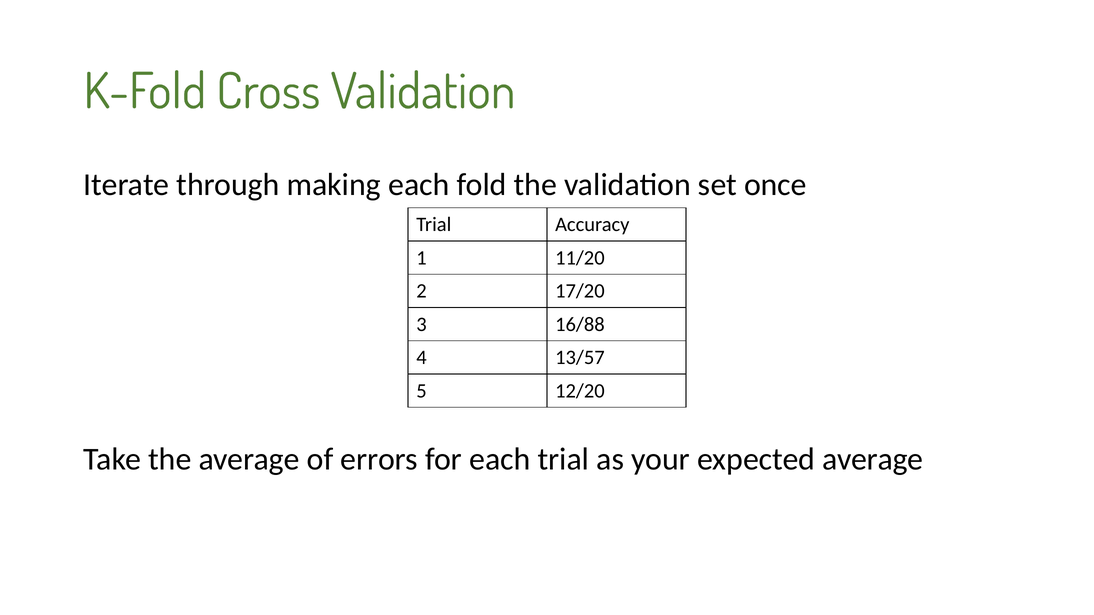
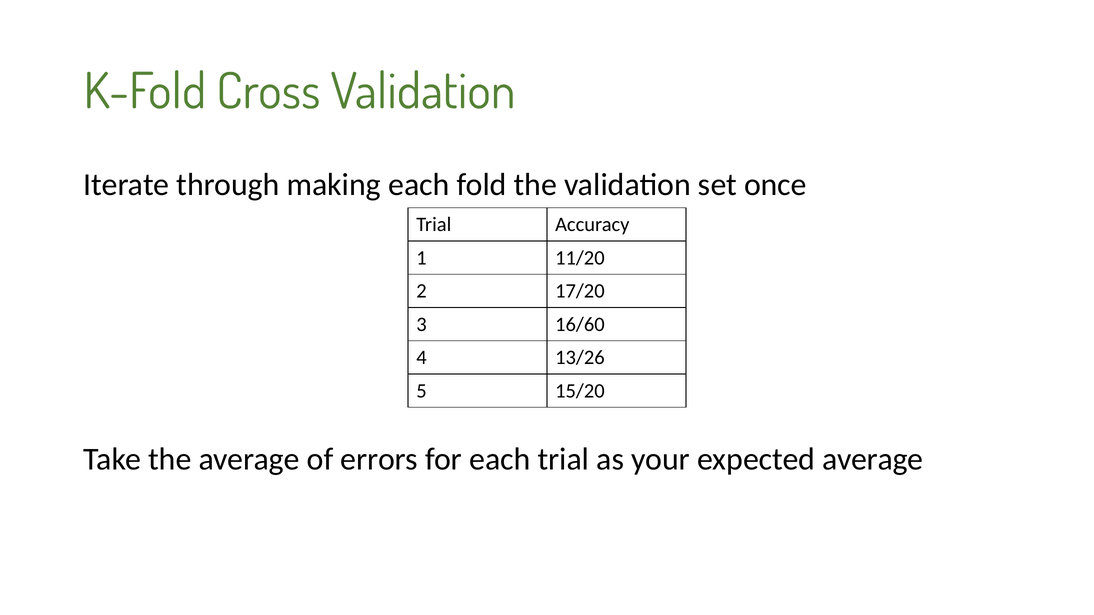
16/88: 16/88 -> 16/60 (580, 325)
13/57: 13/57 -> 13/26 (580, 358)
12/20: 12/20 -> 15/20 (580, 391)
